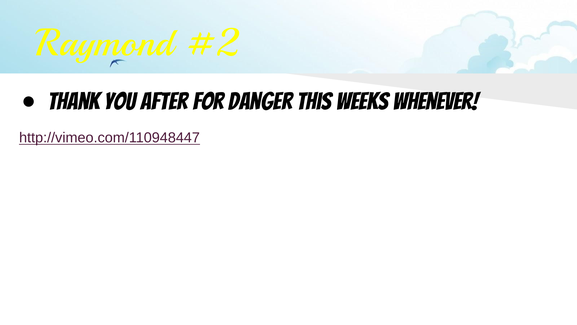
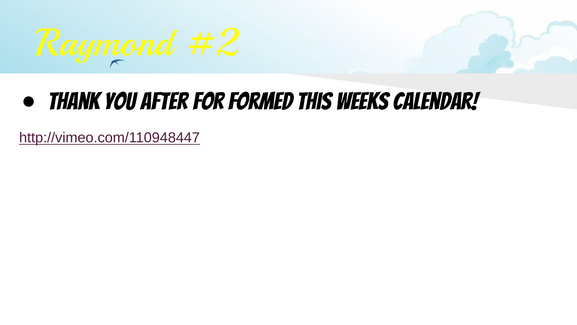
danger: danger -> formed (260, 102)
whenever: whenever -> calendar (435, 102)
